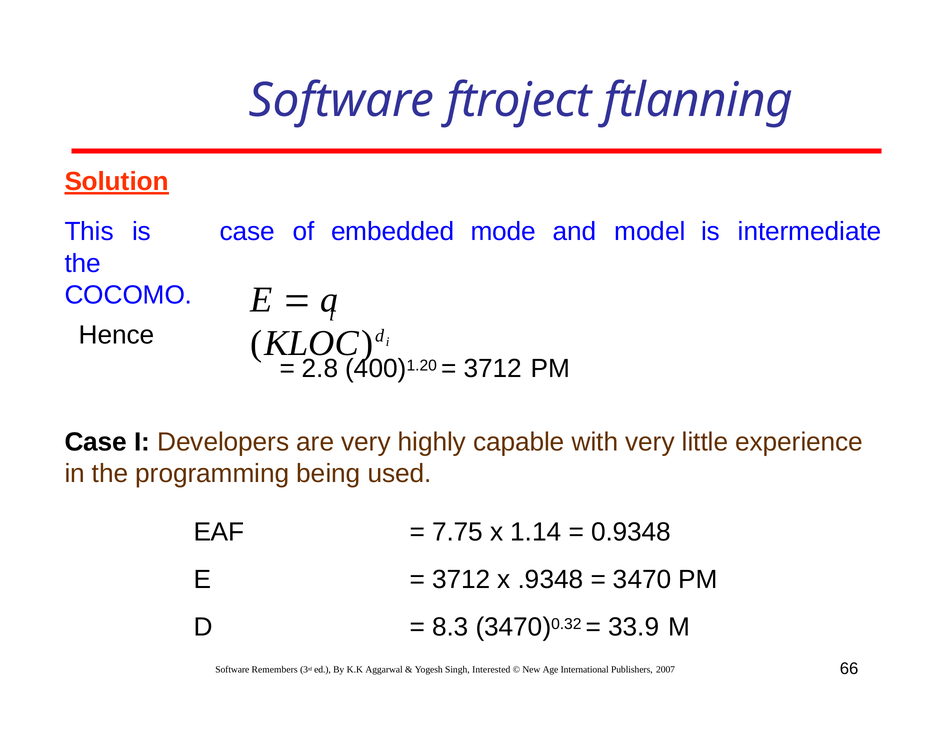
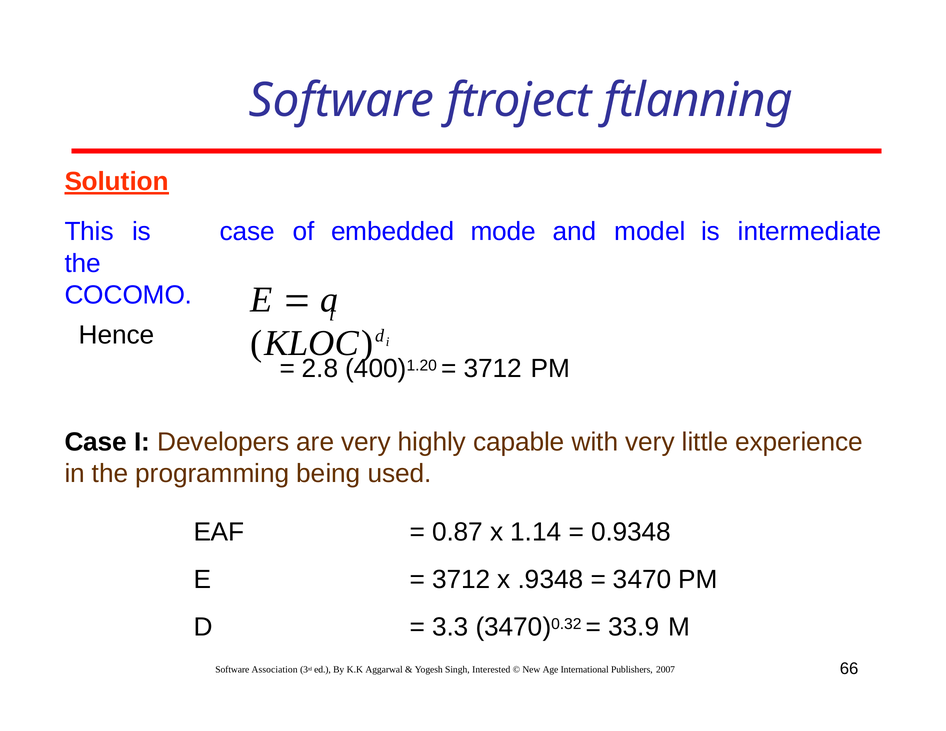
7.75: 7.75 -> 0.87 (458, 532)
8.3: 8.3 -> 3.3 (450, 627)
Remembers: Remembers -> Association (275, 670)
